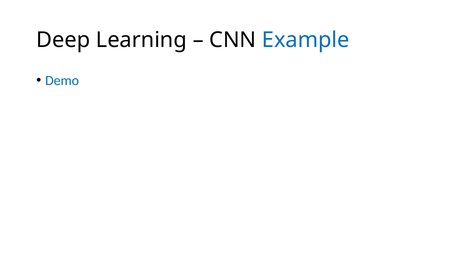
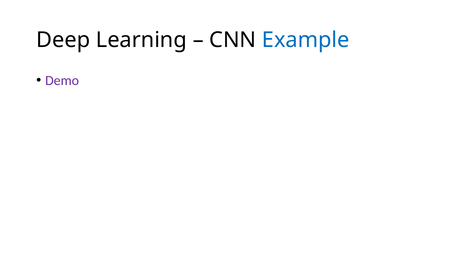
Demo colour: blue -> purple (62, 80)
